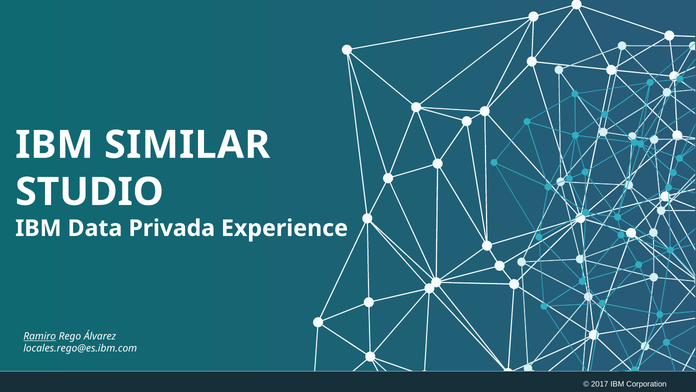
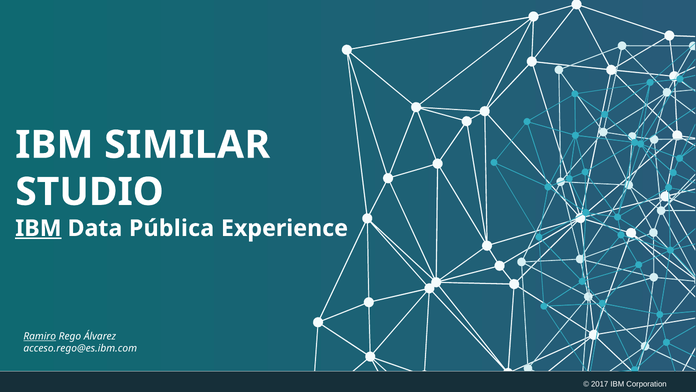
IBM underline: none -> present (38, 228)
Privada: Privada -> Pública (172, 228)
locales.rego@es.ibm.com: locales.rego@es.ibm.com -> acceso.rego@es.ibm.com (80, 348)
